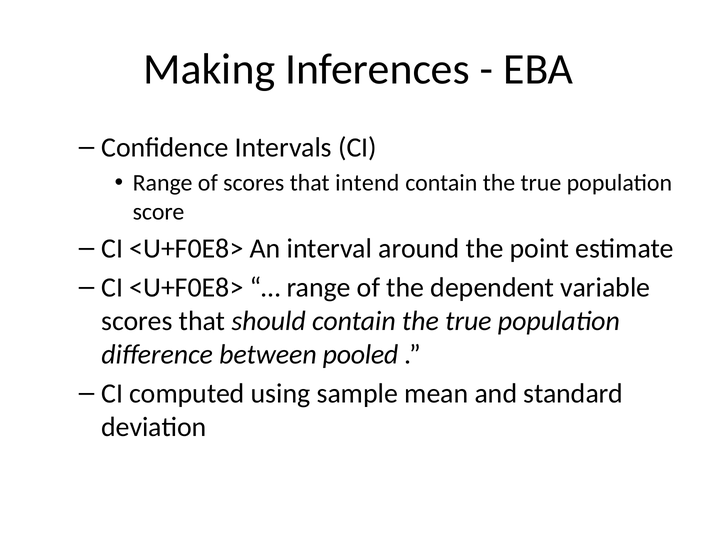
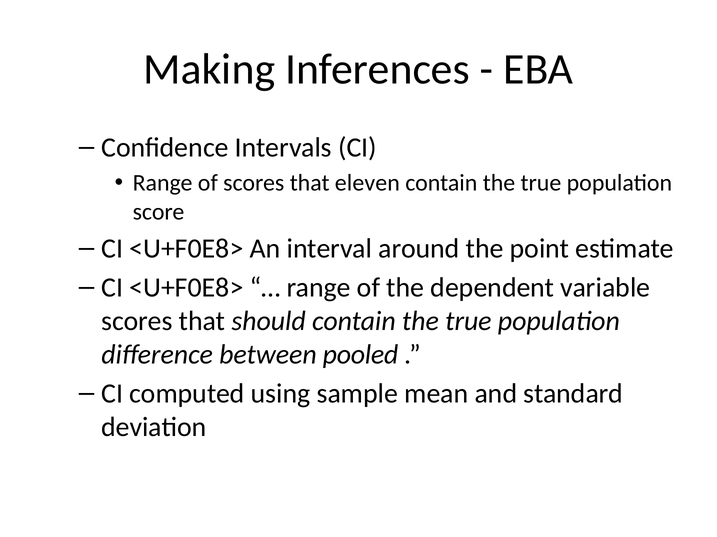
intend: intend -> eleven (367, 183)
